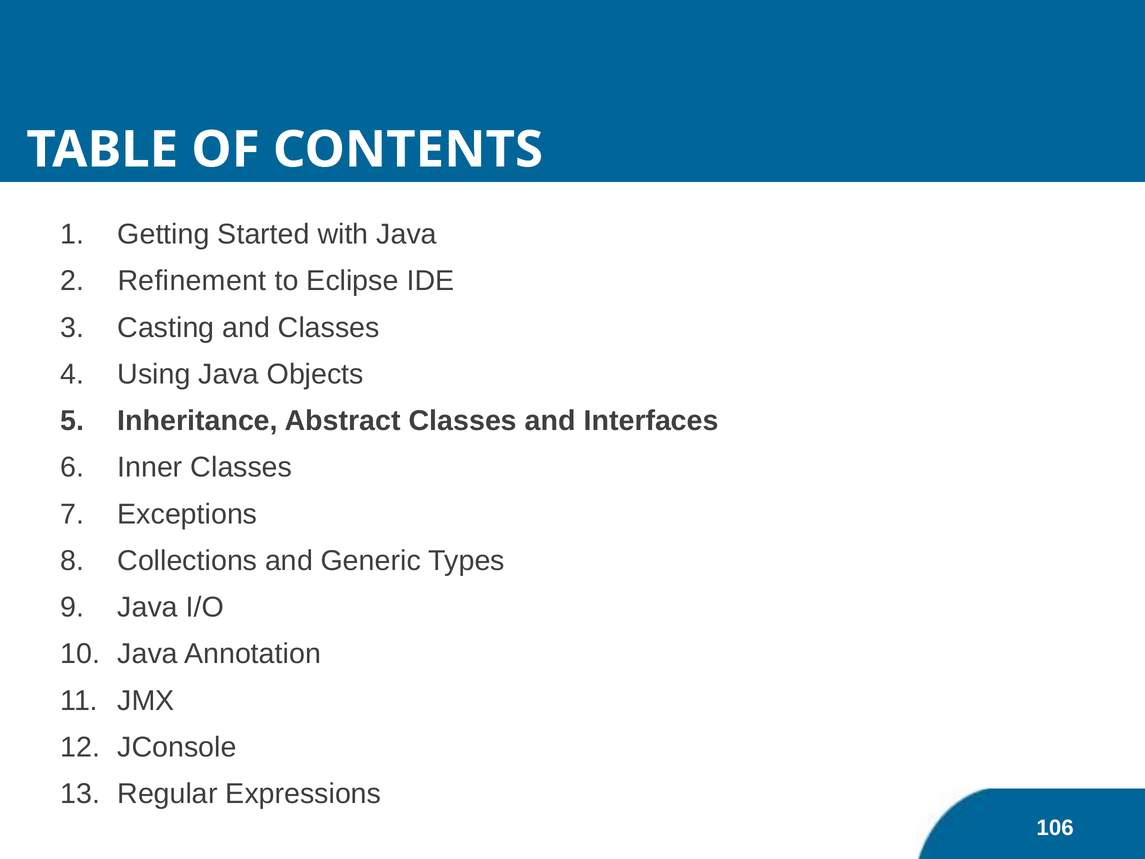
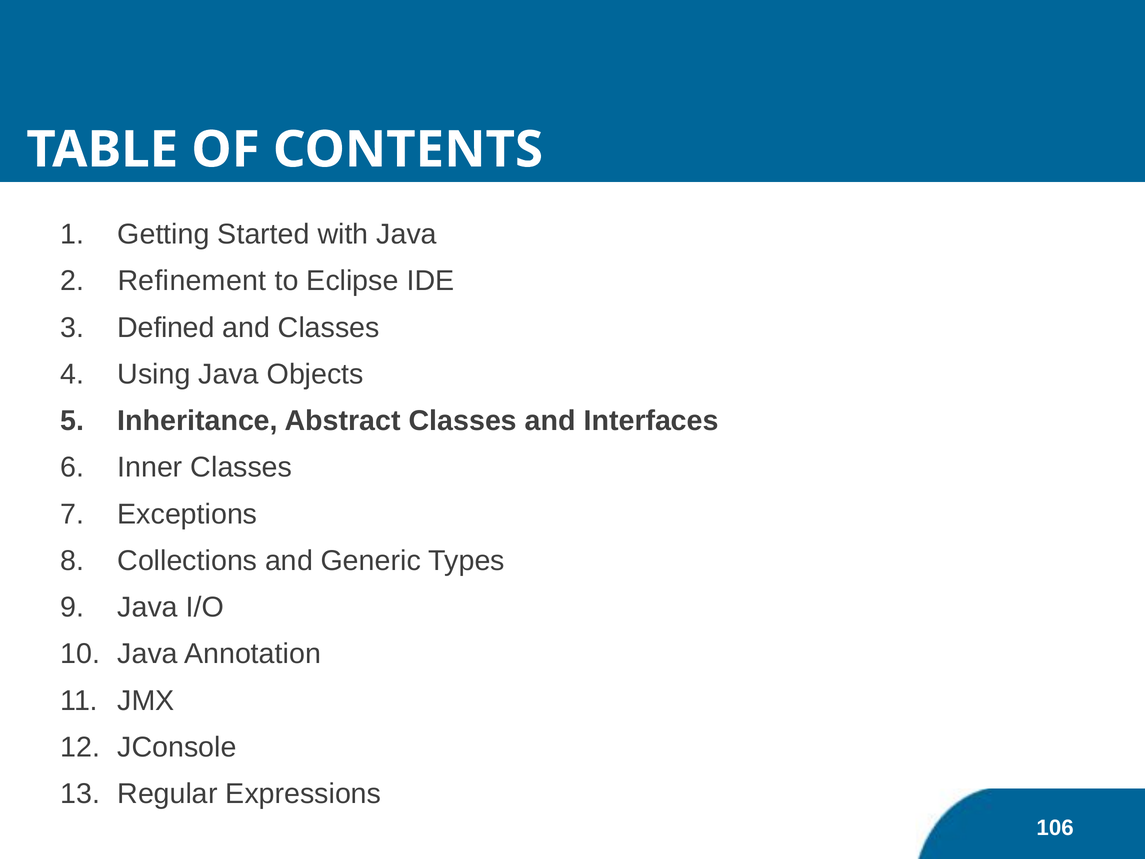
Casting: Casting -> Defined (166, 328)
